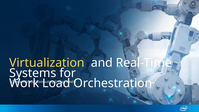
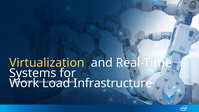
Orchestration: Orchestration -> Infrastructure (113, 83)
